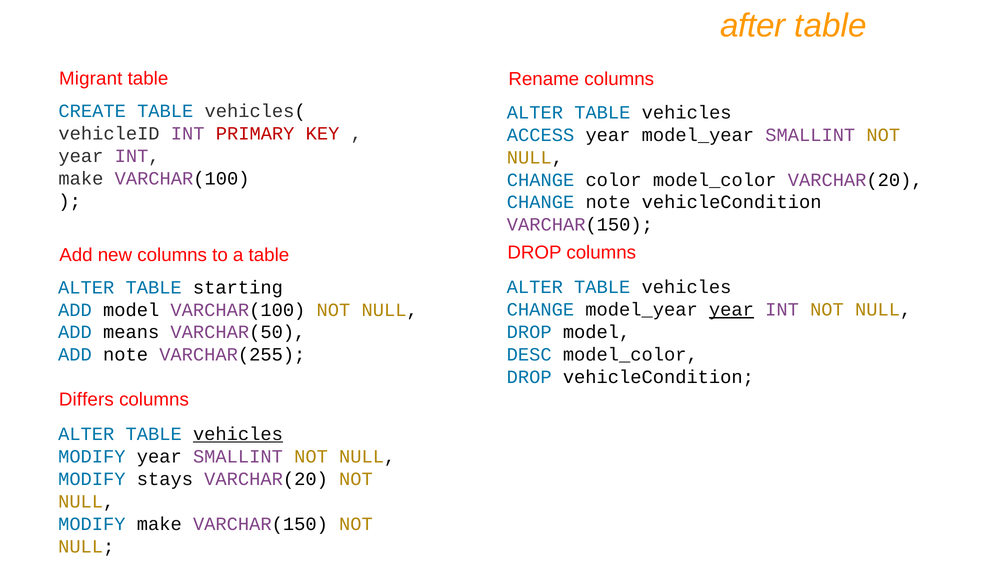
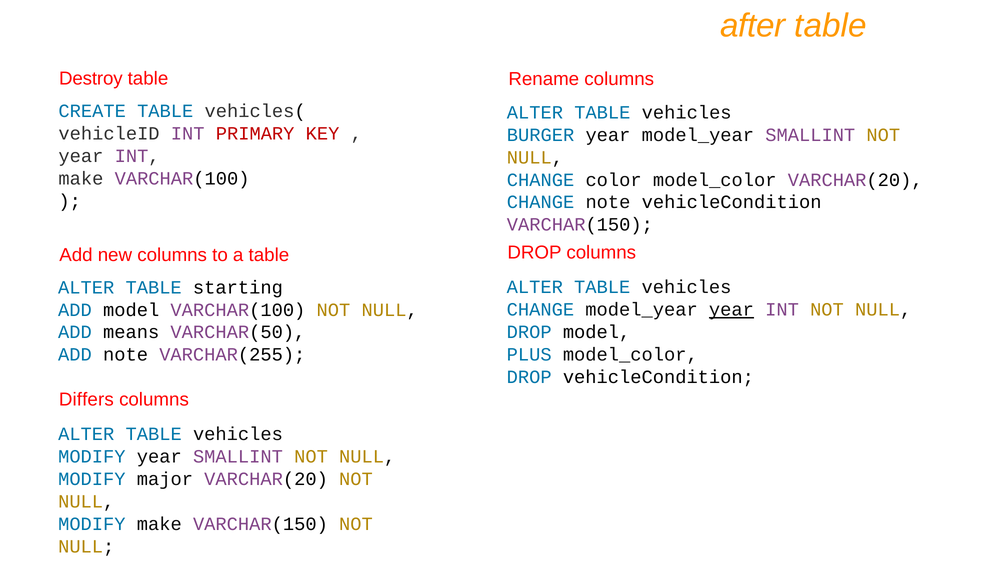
Migrant: Migrant -> Destroy (91, 79)
ACCESS: ACCESS -> BURGER (541, 135)
DESC: DESC -> PLUS (529, 355)
vehicles underline: present -> none (238, 434)
stays: stays -> major (165, 479)
